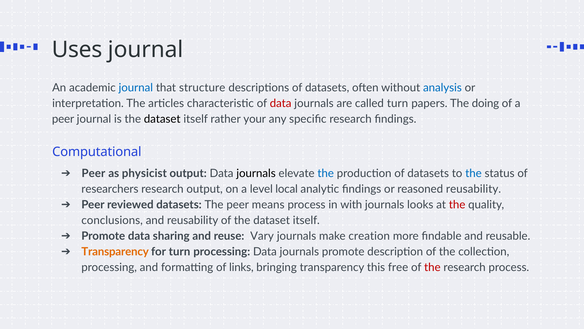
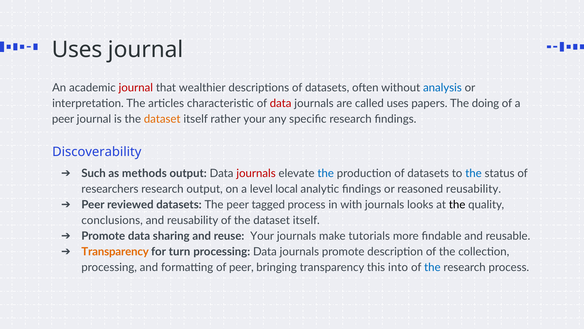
journal colour: blue -> red (136, 88)
structure: structure -> wealthier (202, 88)
called turn: turn -> uses (398, 103)
dataset colour: black -> orange (162, 119)
Computational: Computational -> Discoverability (97, 152)
Peer: Peer -> Such (94, 173)
physicist: physicist -> methods (144, 173)
journals colour: black -> red (256, 173)
means: means -> tagged (268, 204)
the colour: red -> black (457, 204)
reuse Vary: Vary -> Your (262, 236)
creation: creation -> tutorials (369, 236)
of links: links -> peer (241, 267)
free: free -> into (398, 267)
the colour: red -> blue (432, 267)
